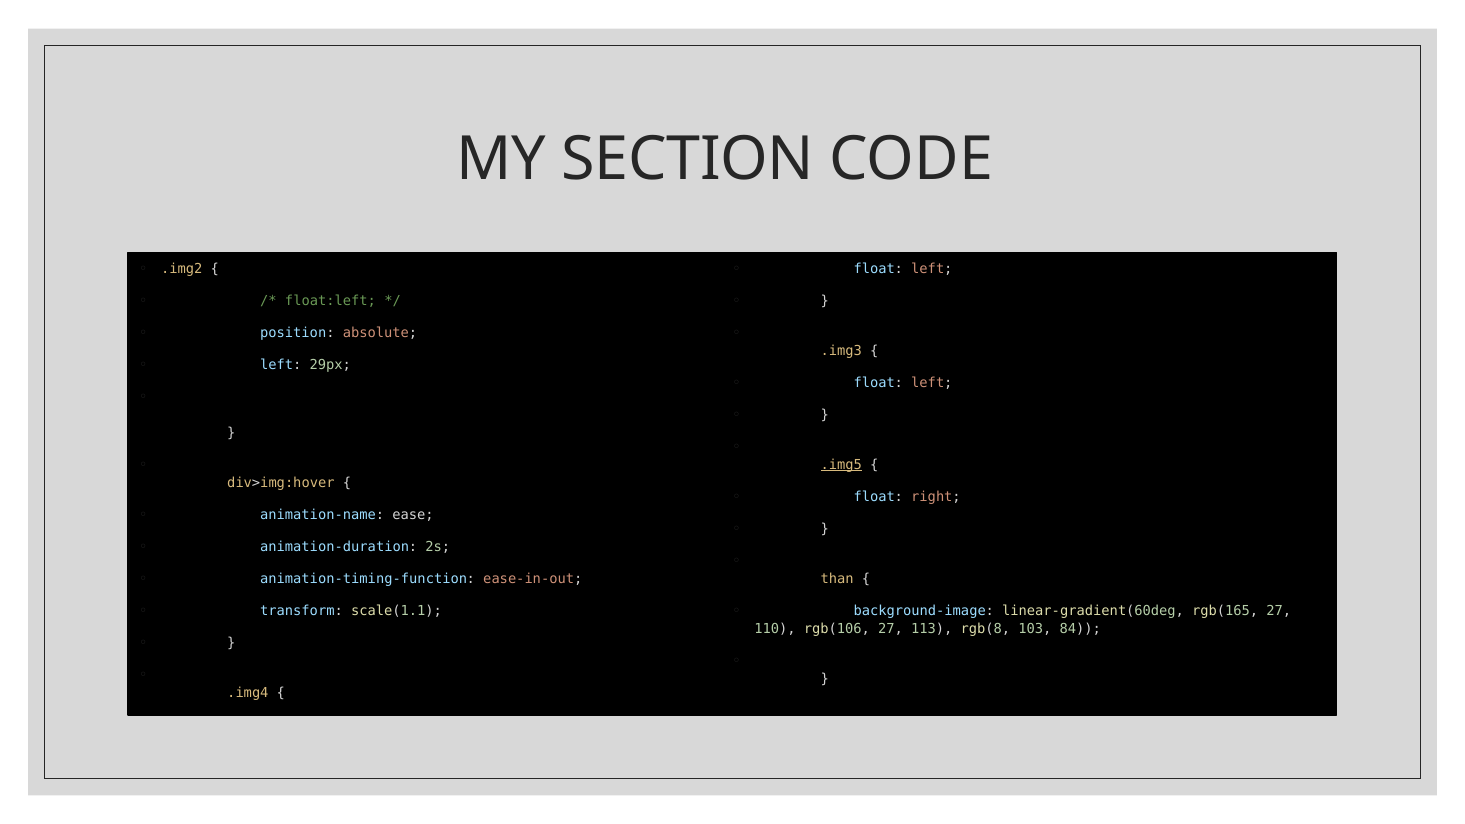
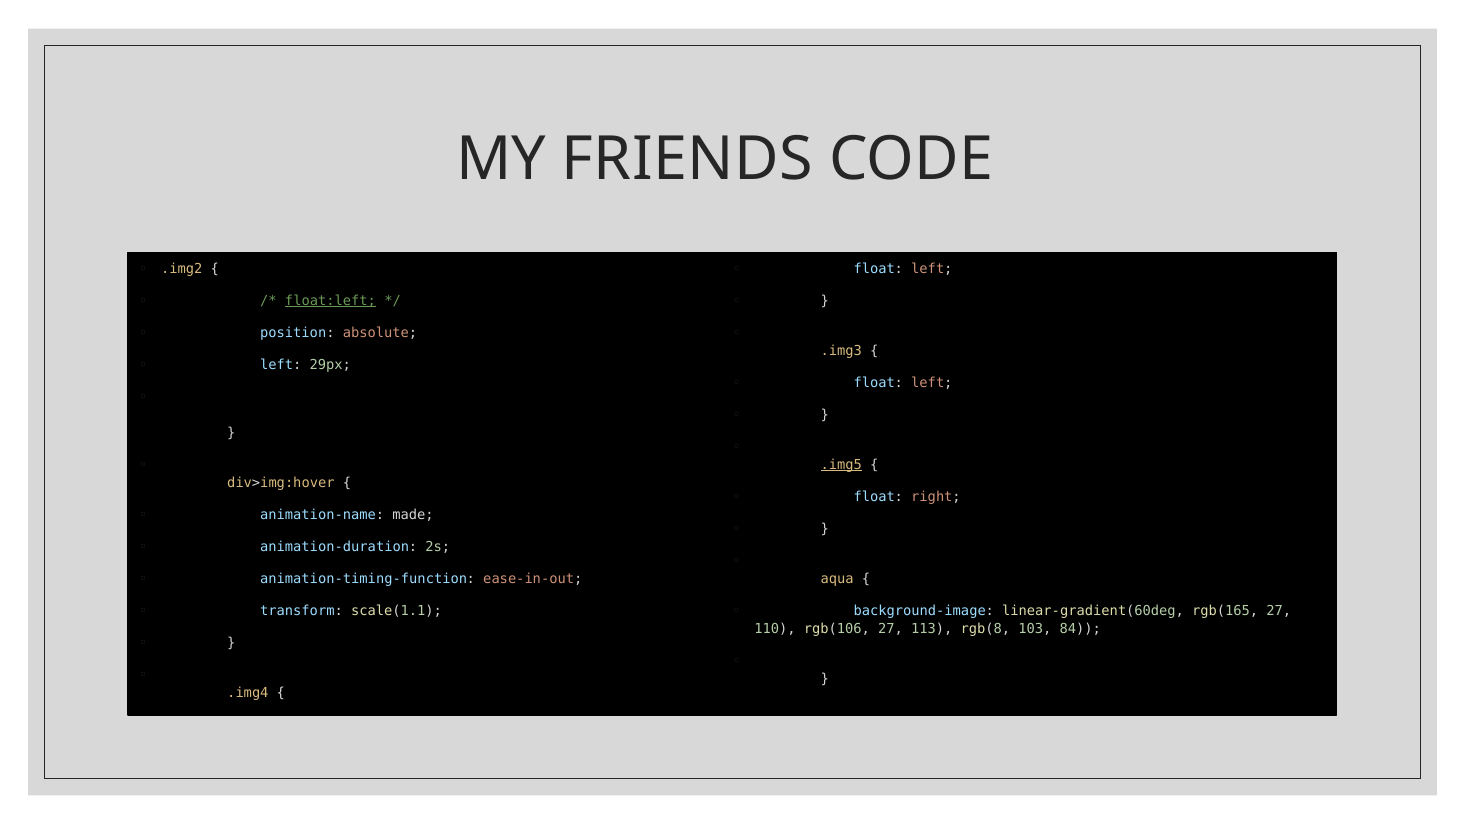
SECTION: SECTION -> FRIENDS (688, 159)
float:left underline: none -> present (330, 301)
ease: ease -> made (413, 515)
than: than -> aqua (837, 579)
